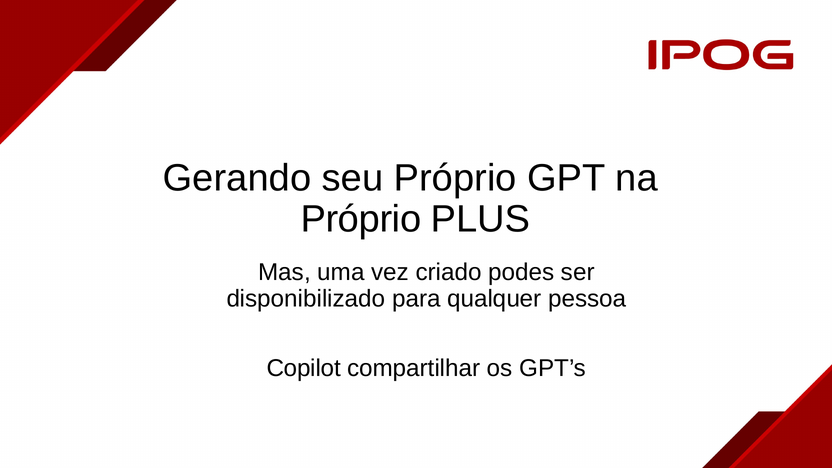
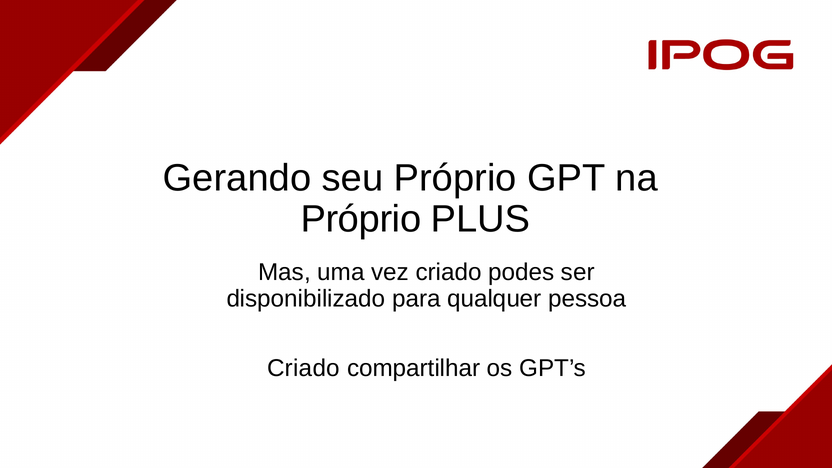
Copilot: Copilot -> Criado (303, 368)
